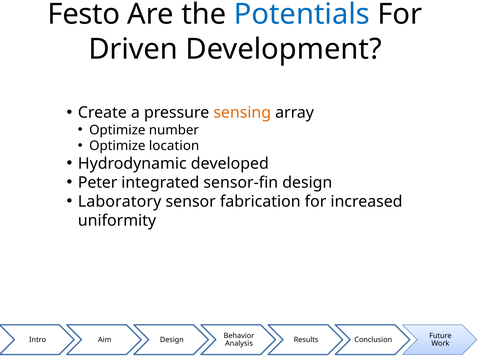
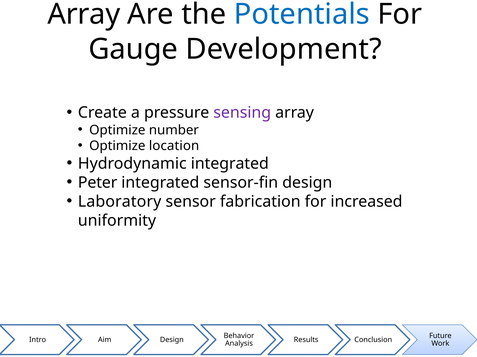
Festo: Festo -> Array (84, 14)
Driven: Driven -> Gauge (133, 49)
sensing colour: orange -> purple (242, 113)
Hydrodynamic developed: developed -> integrated (230, 164)
